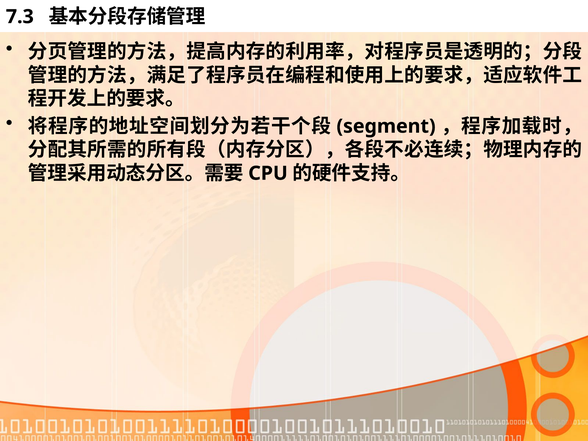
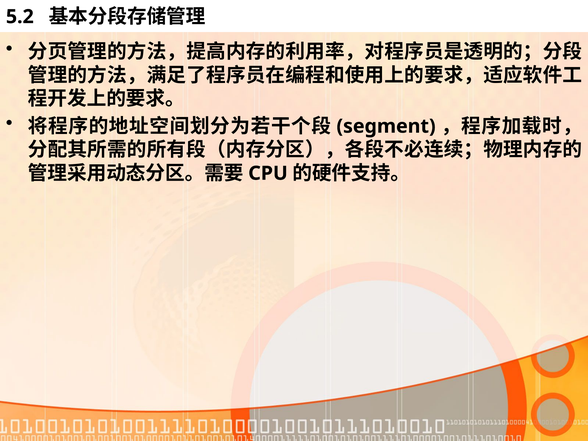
7.3: 7.3 -> 5.2 (20, 17)
